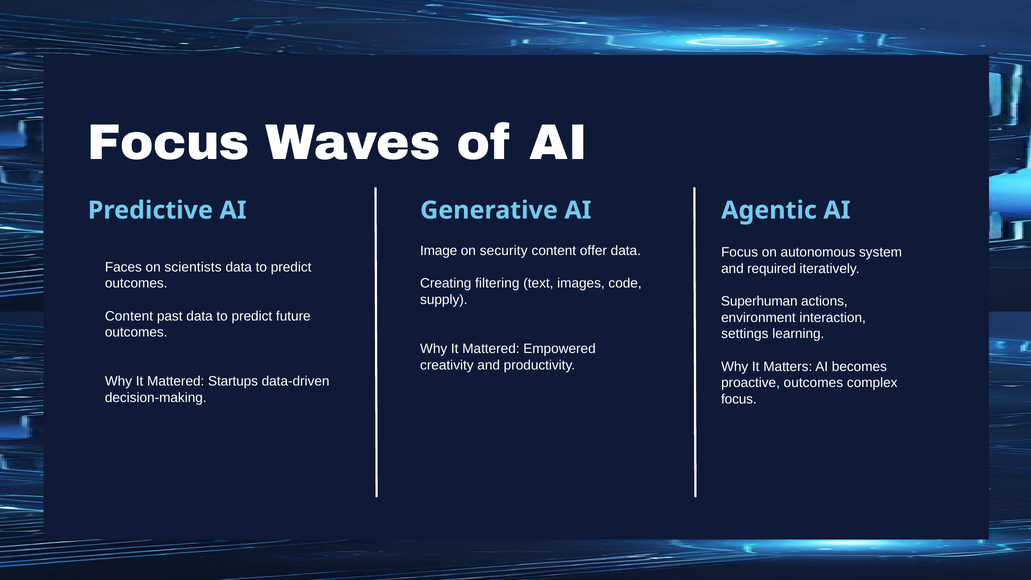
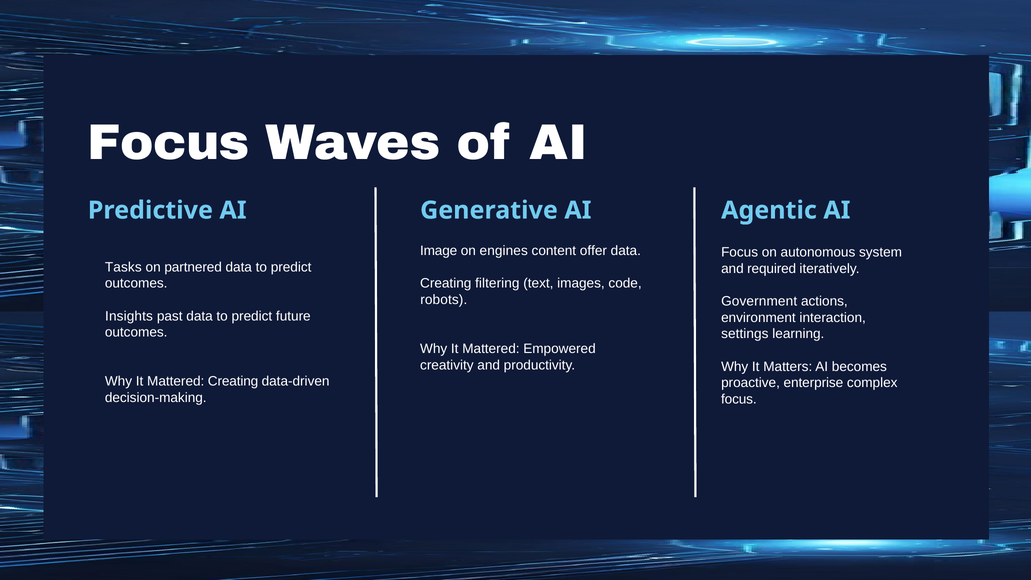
security: security -> engines (504, 251)
Faces: Faces -> Tasks (123, 267)
scientists: scientists -> partnered (193, 267)
supply: supply -> robots (444, 300)
Superhuman: Superhuman -> Government (759, 301)
Content: Content -> Insights (129, 316)
Mattered Startups: Startups -> Creating (233, 381)
proactive outcomes: outcomes -> enterprise (813, 383)
